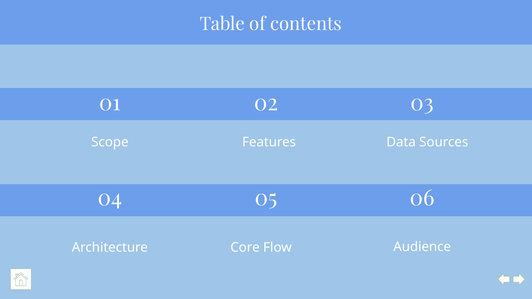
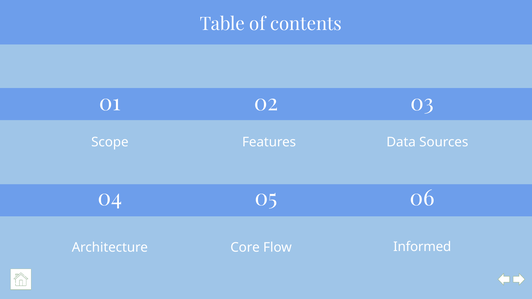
Audience: Audience -> Informed (422, 247)
